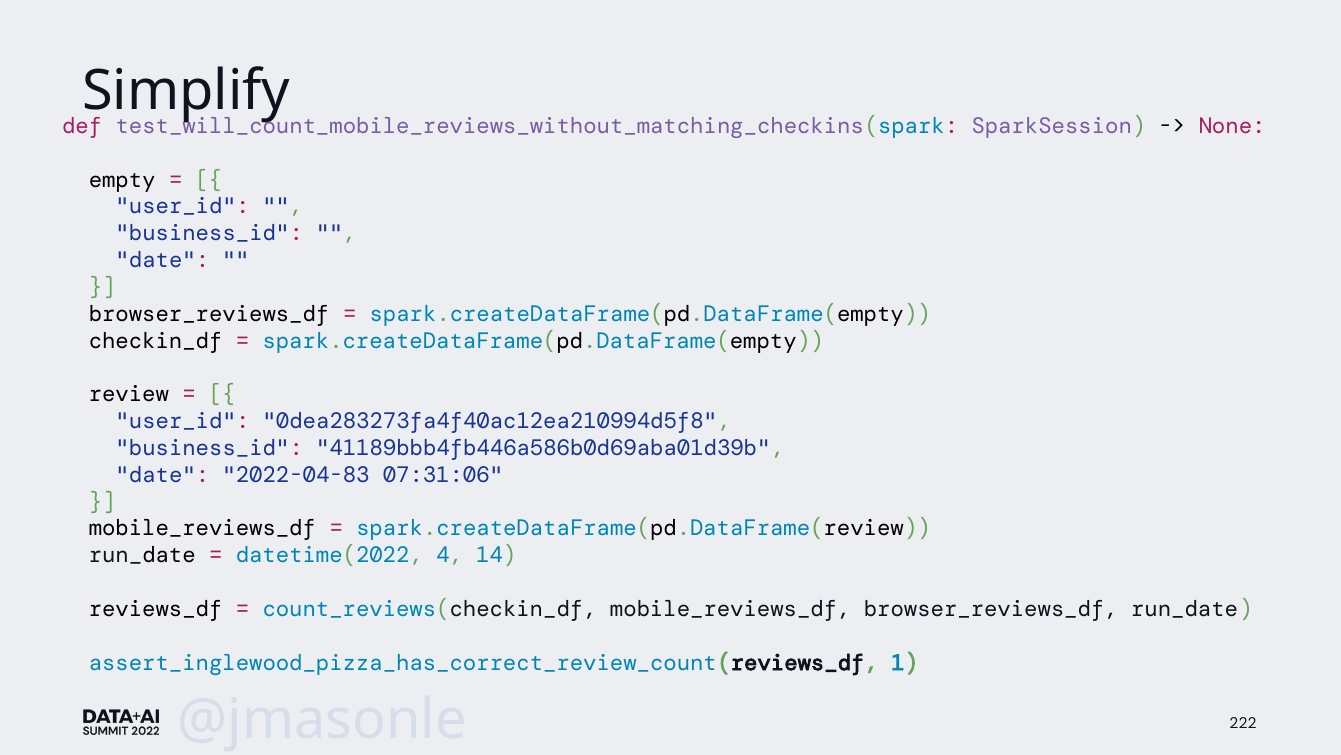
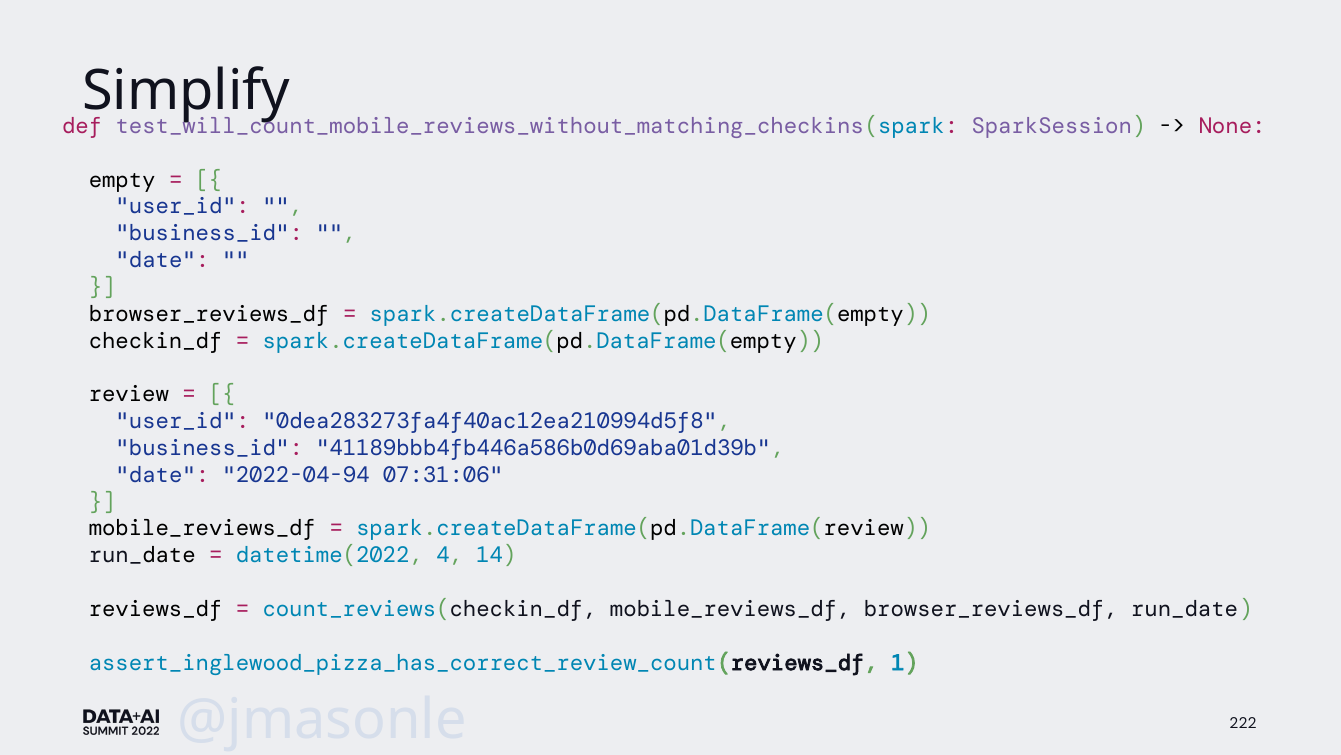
2022-04-83: 2022-04-83 -> 2022-04-94 (296, 475)
